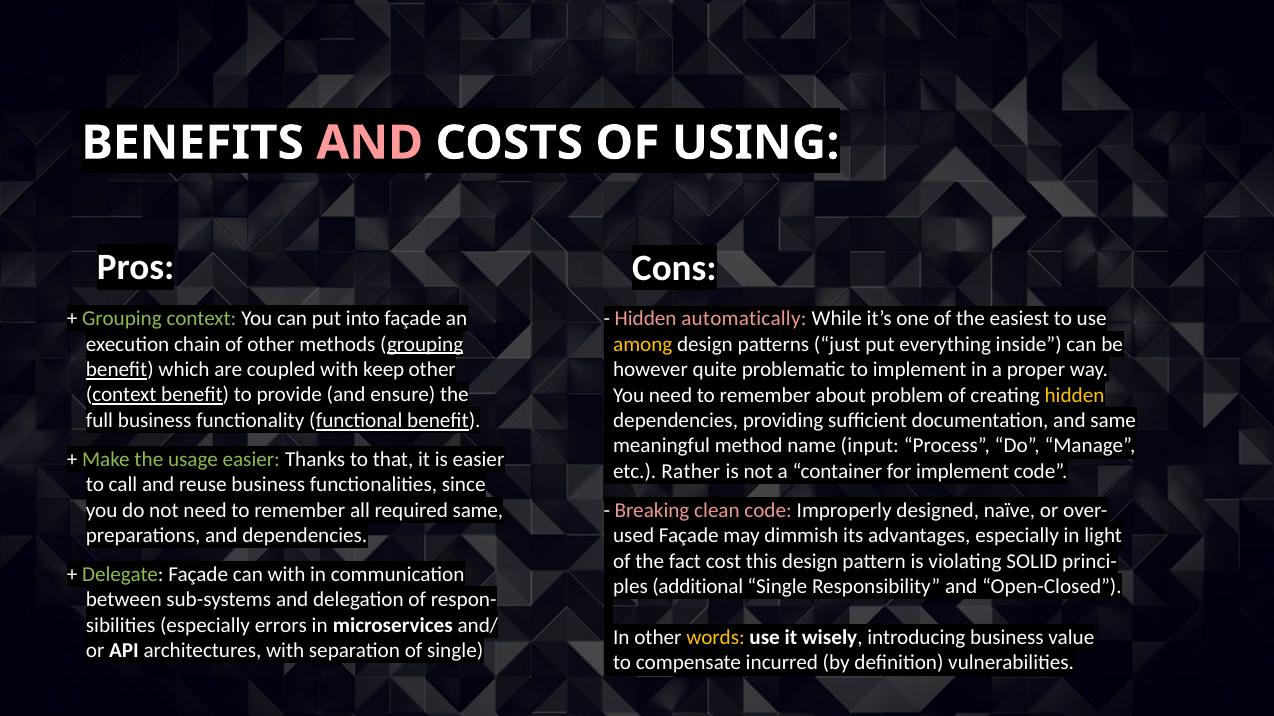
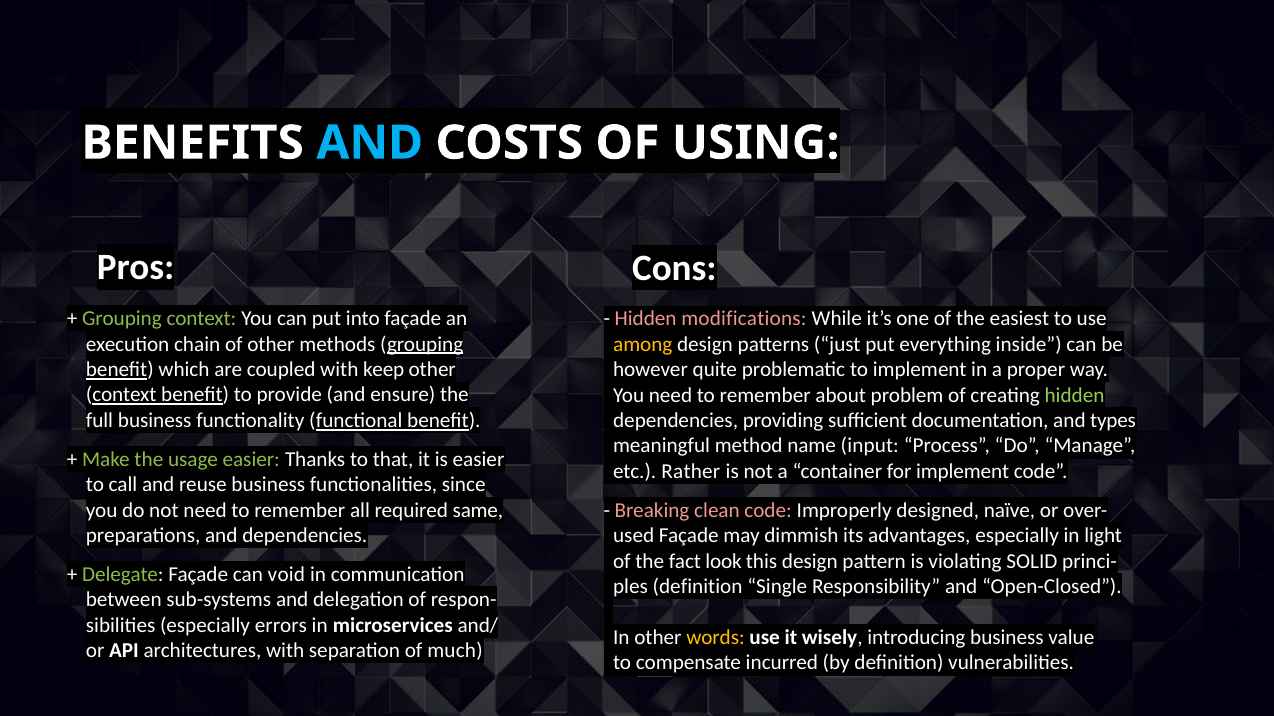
AND colour: pink -> light blue (370, 143)
automatically: automatically -> modifications (744, 319)
hidden colour: yellow -> light green (1075, 395)
and same: same -> types (1113, 421)
cost: cost -> look (724, 562)
can with: with -> void (286, 575)
ples additional: additional -> definition (698, 587)
of single: single -> much (455, 651)
